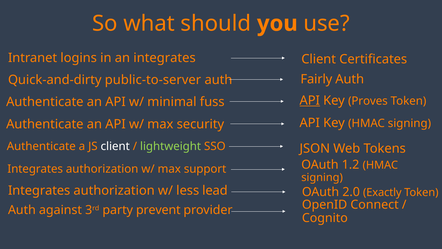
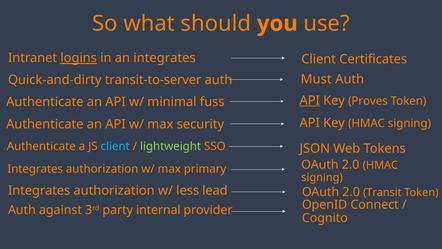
logins underline: none -> present (79, 58)
public-to-server: public-to-server -> transit-to-server (153, 80)
Fairly: Fairly -> Must (316, 79)
client colour: white -> light blue (115, 146)
support: support -> primary (205, 169)
1.2: 1.2 -> 2.0 (351, 164)
Exactly: Exactly -> Transit (382, 192)
prevent: prevent -> internal (158, 210)
